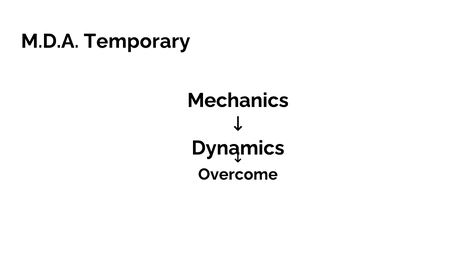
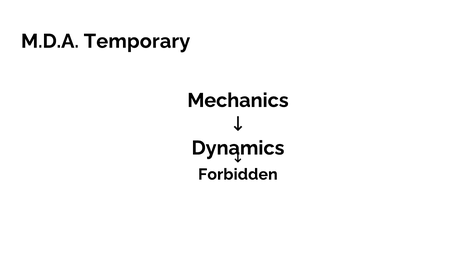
Overcome: Overcome -> Forbidden (238, 174)
